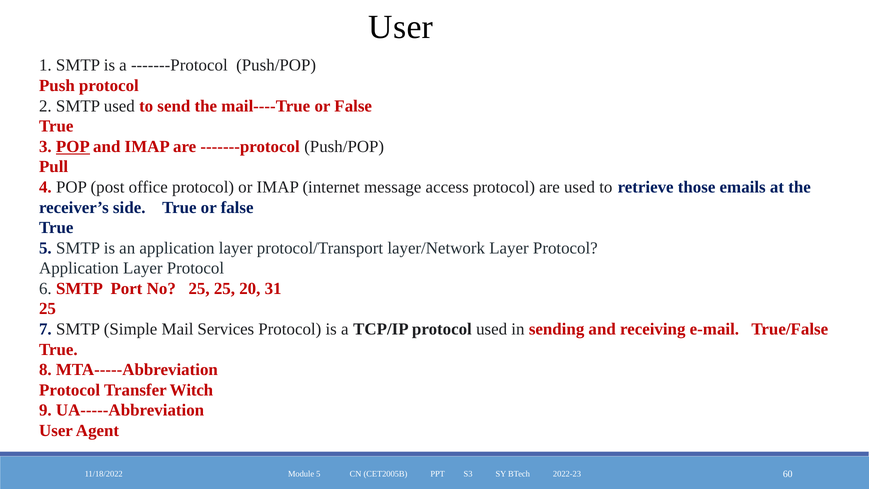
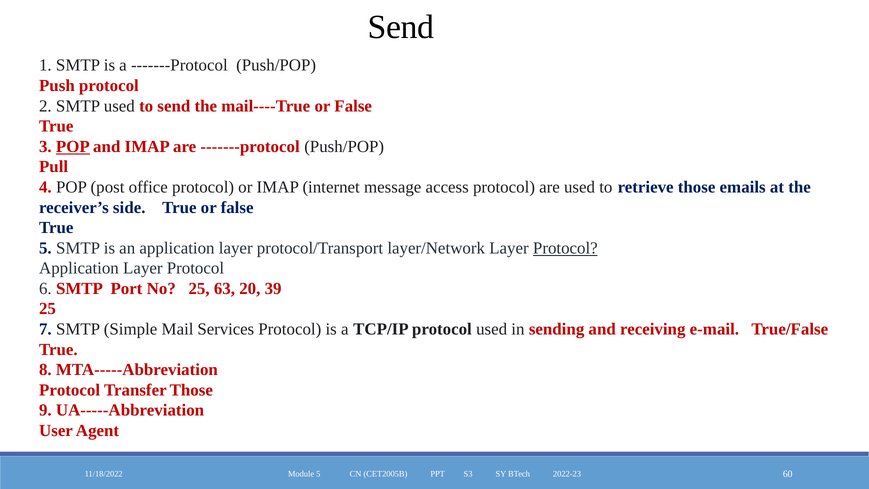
User: User -> Send (401, 27)
Protocol underline: none -> present (565, 248)
25 25: 25 -> 63 (224, 289)
31: 31 -> 39 (273, 289)
Transfer Witch: Witch -> Those (191, 390)
